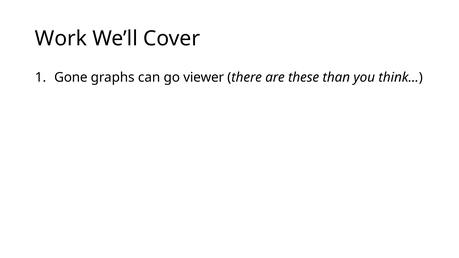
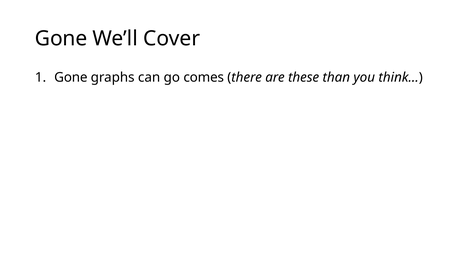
Work: Work -> Gone (61, 39)
viewer: viewer -> comes (204, 78)
